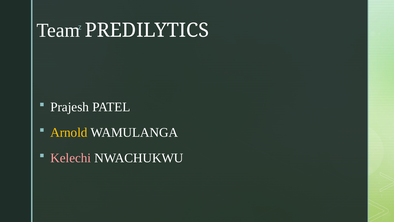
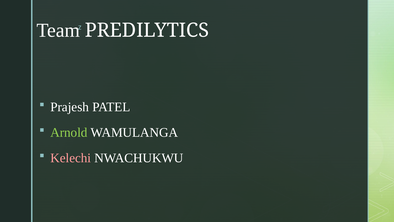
Arnold colour: yellow -> light green (69, 132)
